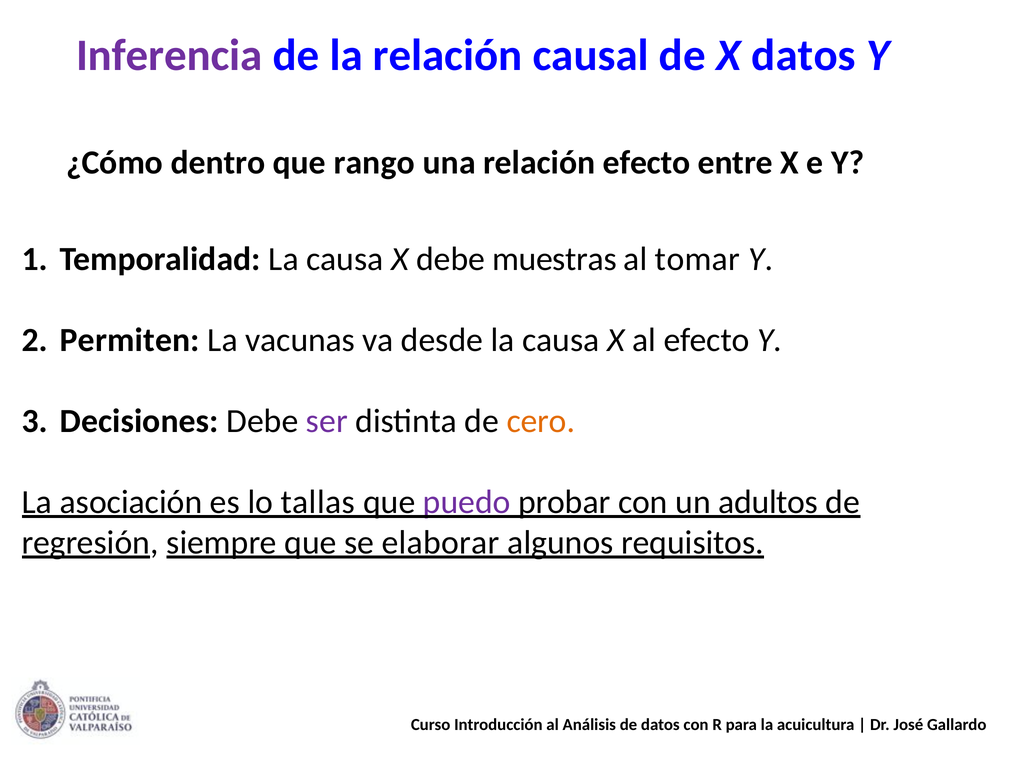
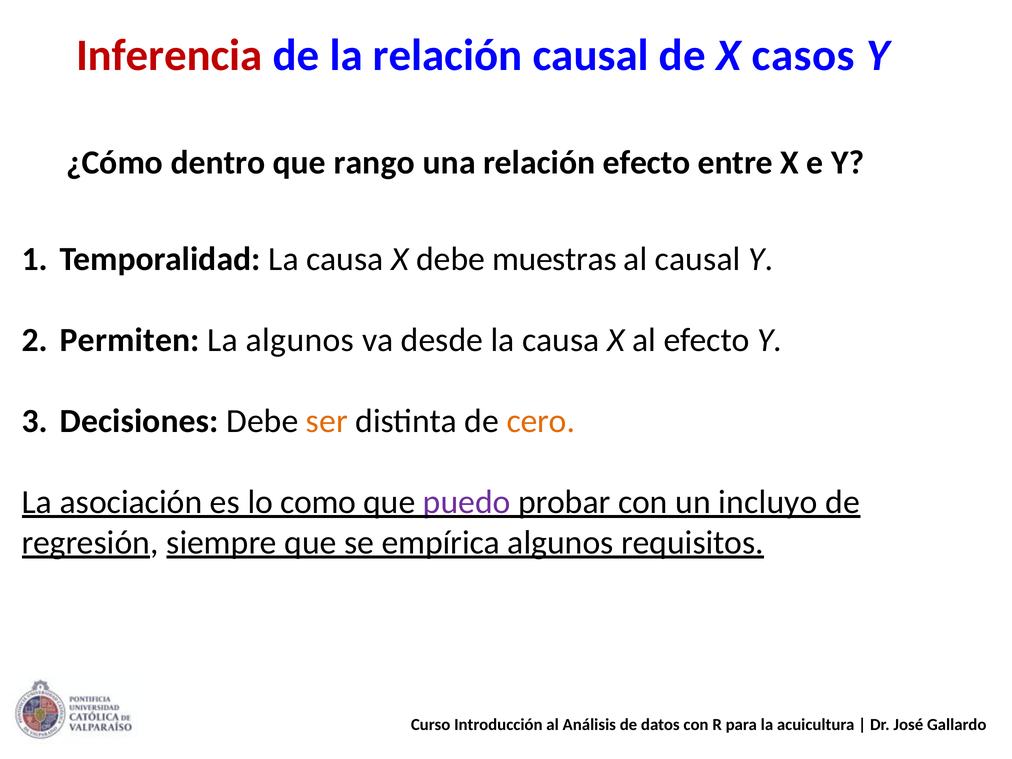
Inferencia colour: purple -> red (169, 56)
X datos: datos -> casos (803, 56)
al tomar: tomar -> causal (698, 259)
La vacunas: vacunas -> algunos (300, 340)
ser colour: purple -> orange (327, 421)
tallas: tallas -> como (318, 502)
adultos: adultos -> incluyo (768, 502)
elaborar: elaborar -> empírica (441, 542)
